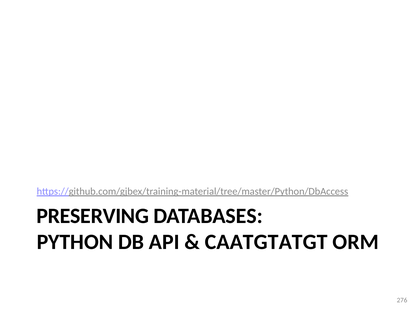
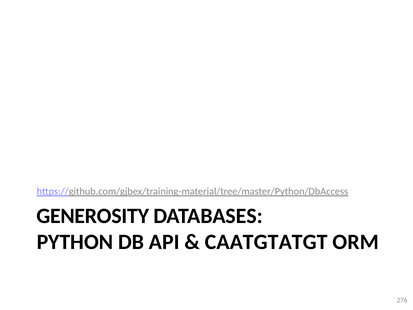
PRESERVING: PRESERVING -> GENEROSITY (93, 216)
